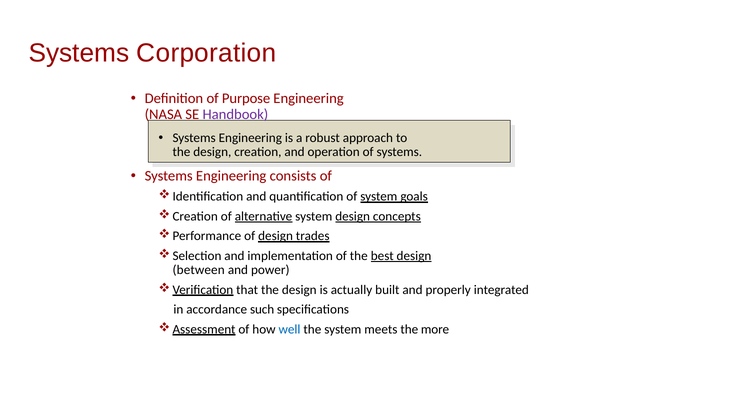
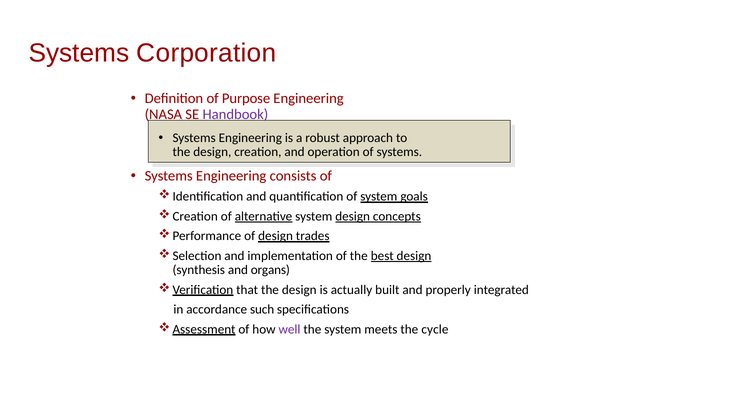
between: between -> synthesis (199, 270)
power: power -> organs (270, 270)
well colour: blue -> purple (289, 330)
more: more -> cycle (435, 330)
